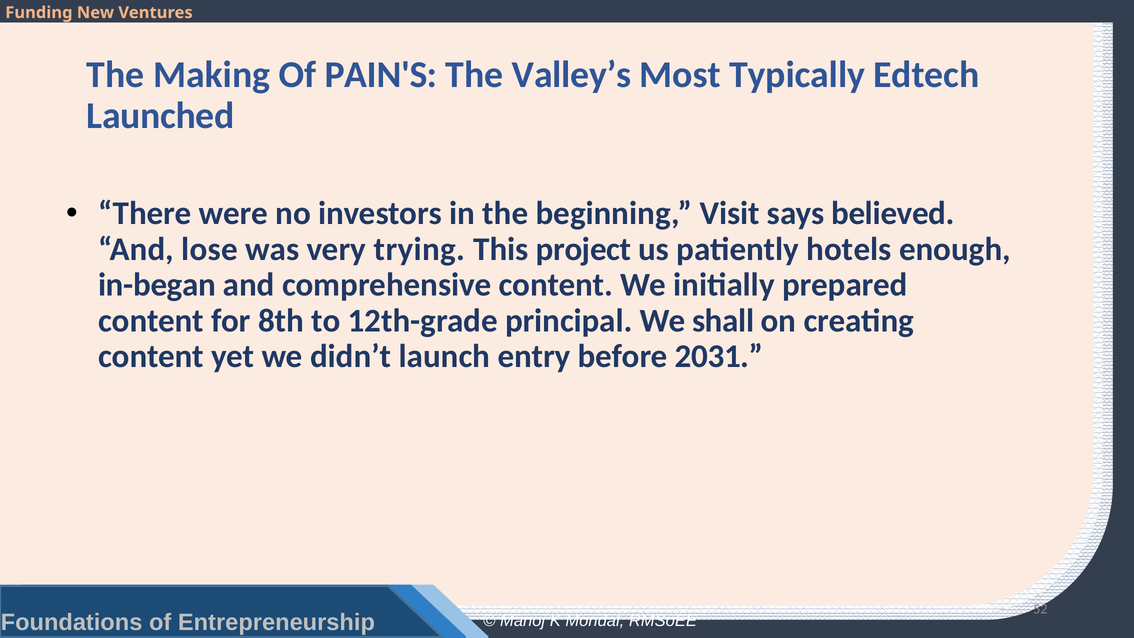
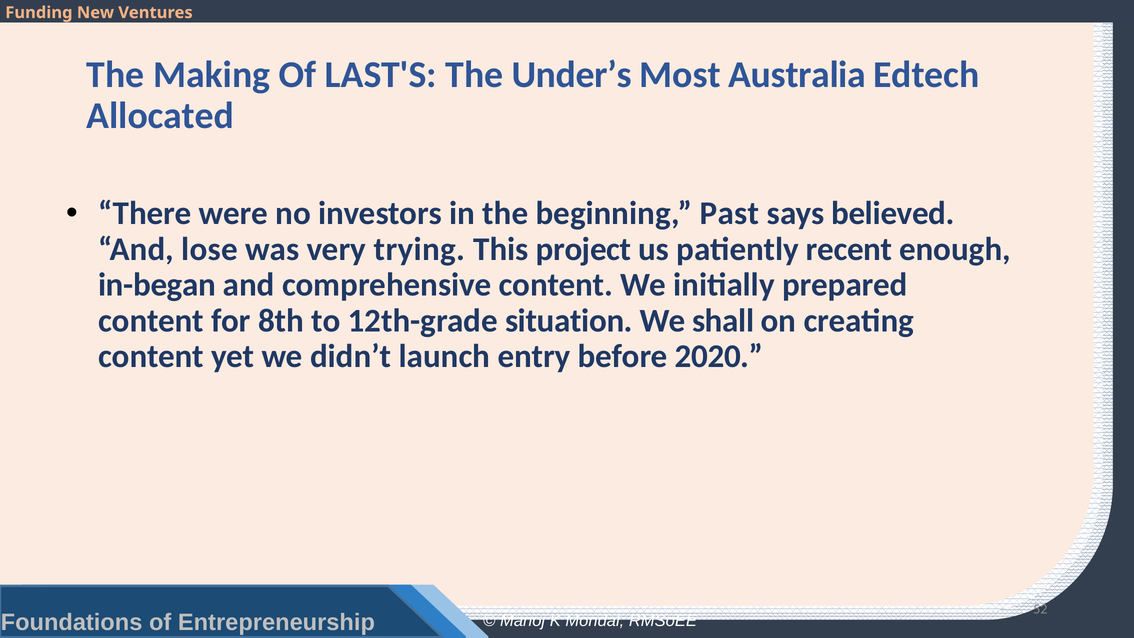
PAIN'S: PAIN'S -> LAST'S (381, 75)
Valley’s: Valley’s -> Under’s (572, 75)
Typically: Typically -> Australia (797, 75)
Launched: Launched -> Allocated (160, 116)
Visit: Visit -> Past (729, 213)
hotels: hotels -> recent (849, 249)
principal: principal -> situation (569, 321)
2031: 2031 -> 2020 (719, 356)
